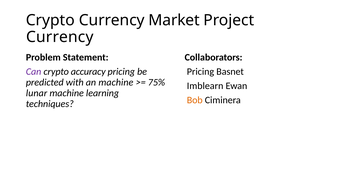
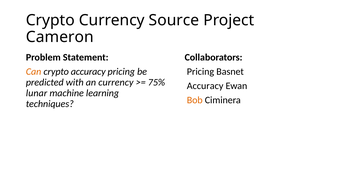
Market: Market -> Source (174, 20)
Currency: Currency -> Cameron (60, 37)
Can colour: purple -> orange (34, 72)
an machine: machine -> currency (116, 82)
Imblearn: Imblearn -> Accuracy (205, 86)
